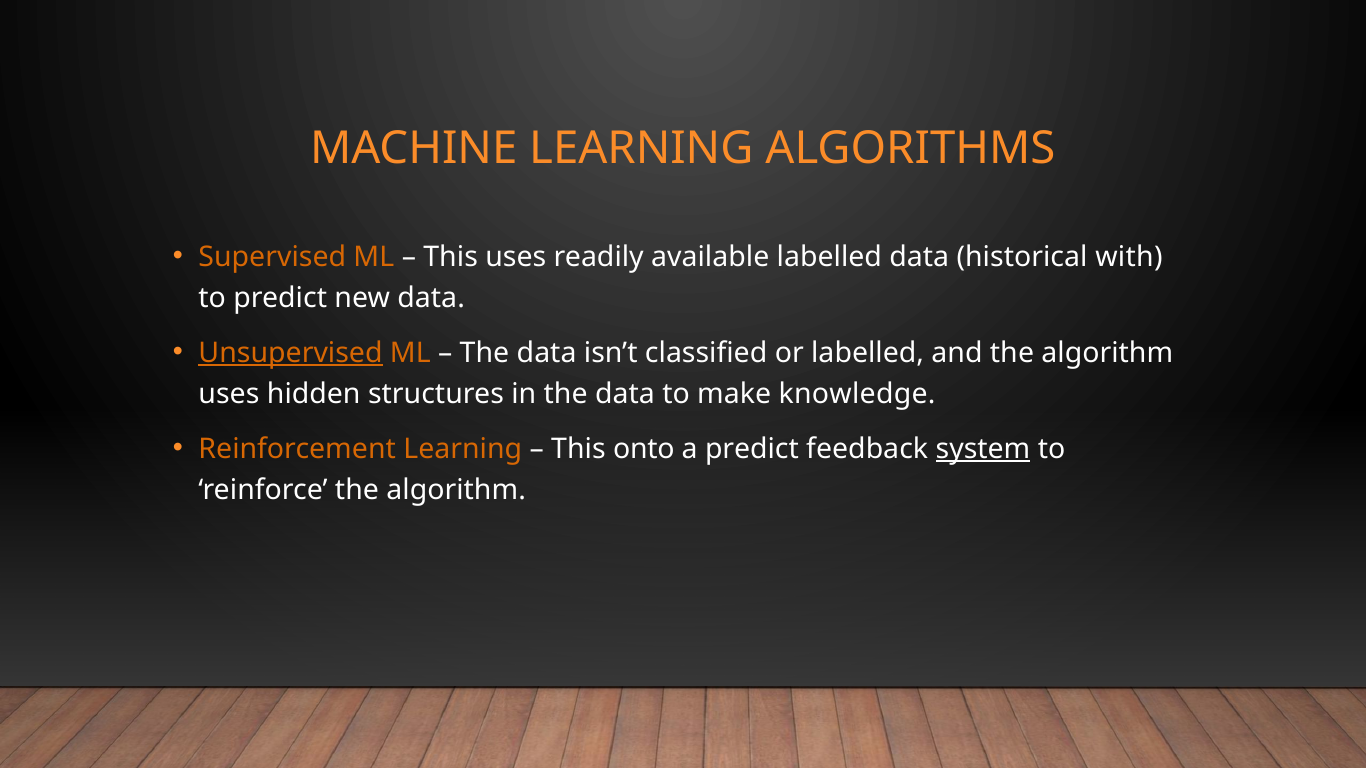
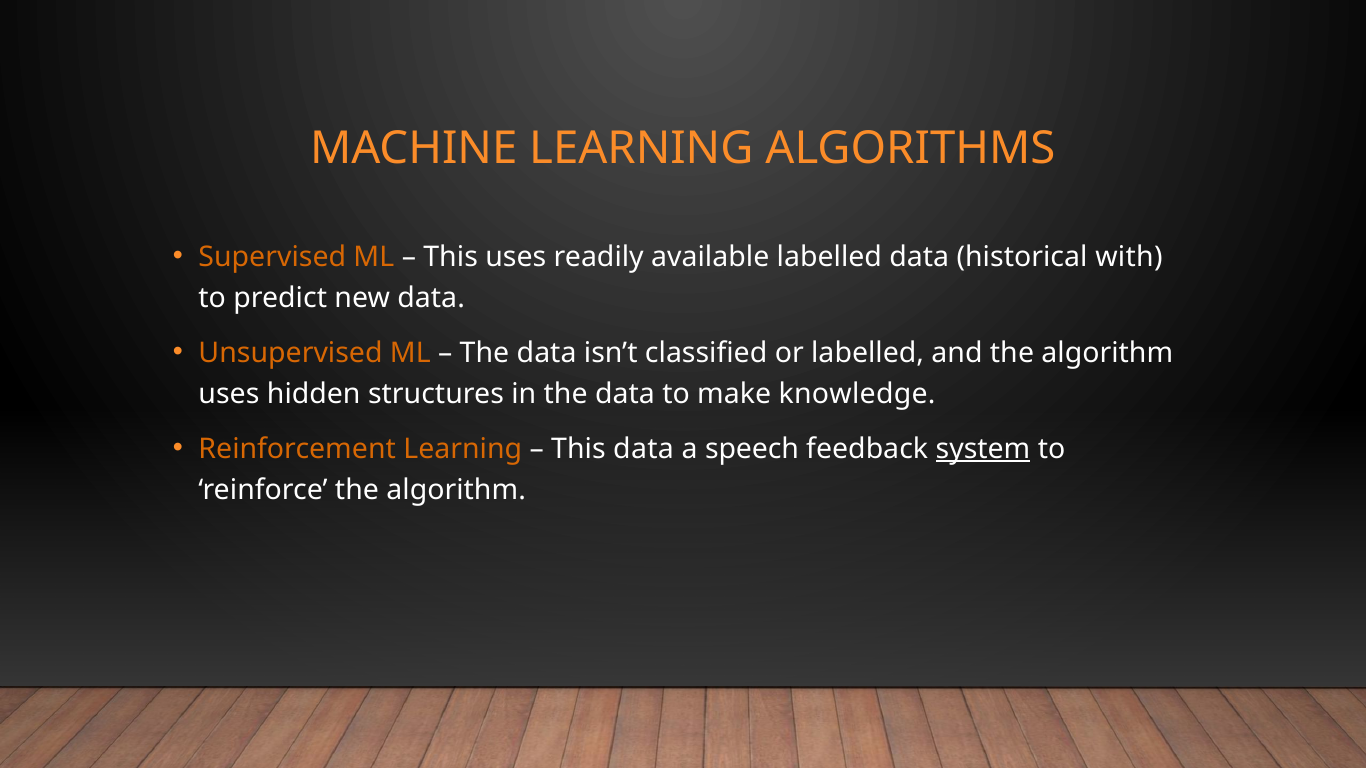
Unsupervised underline: present -> none (291, 353)
This onto: onto -> data (644, 449)
a predict: predict -> speech (752, 449)
